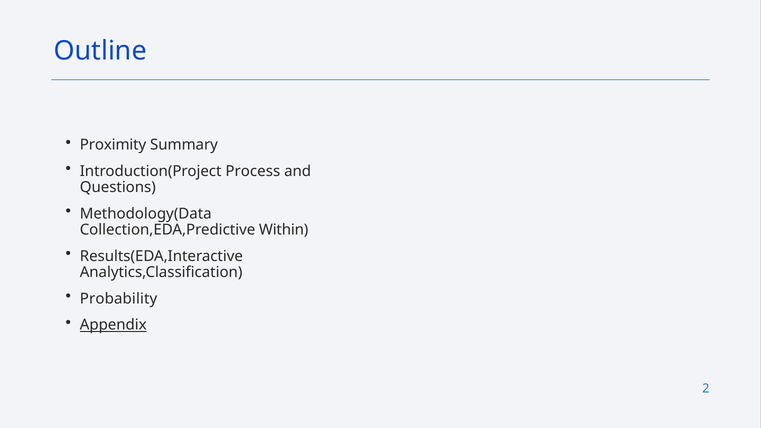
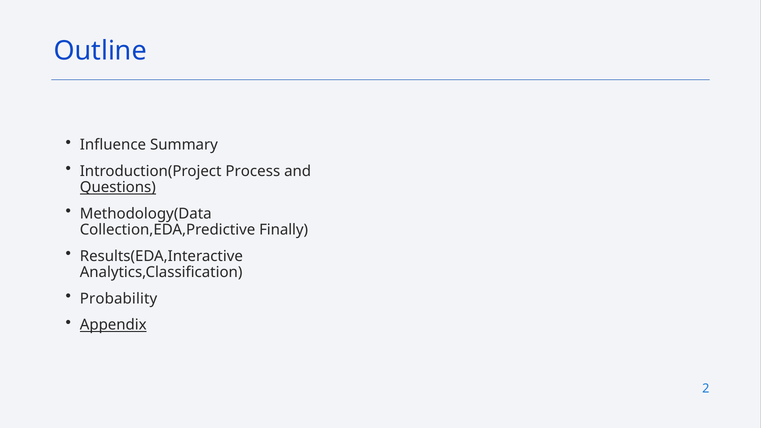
Proximity: Proximity -> Influence (113, 145)
Questions underline: none -> present (118, 187)
Within: Within -> Finally (284, 230)
